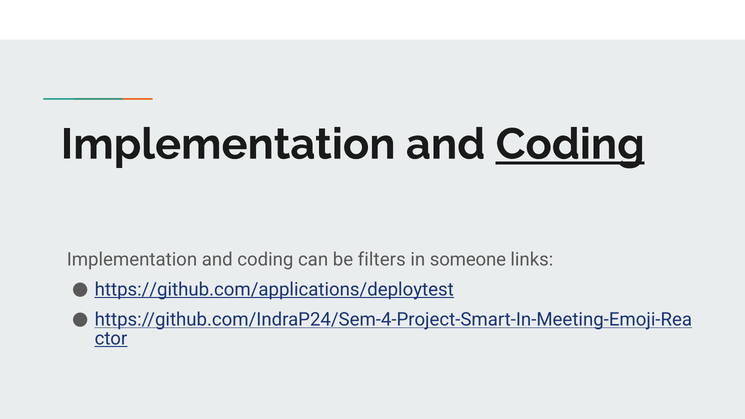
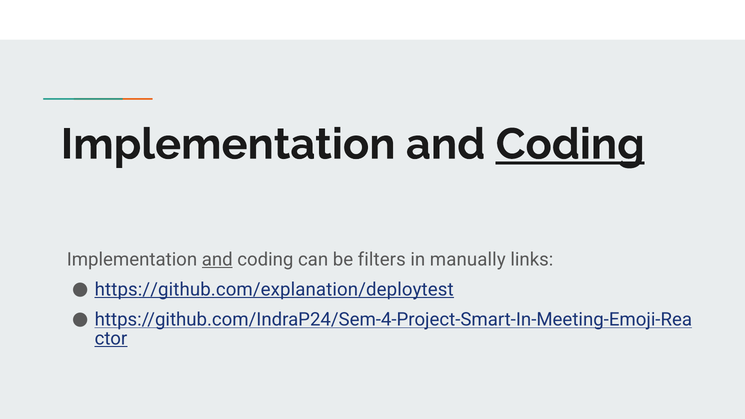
and underline: none -> present (217, 260)
someone: someone -> manually (468, 260)
https://github.com/applications/deploytest: https://github.com/applications/deploytest -> https://github.com/explanation/deploytest (274, 290)
